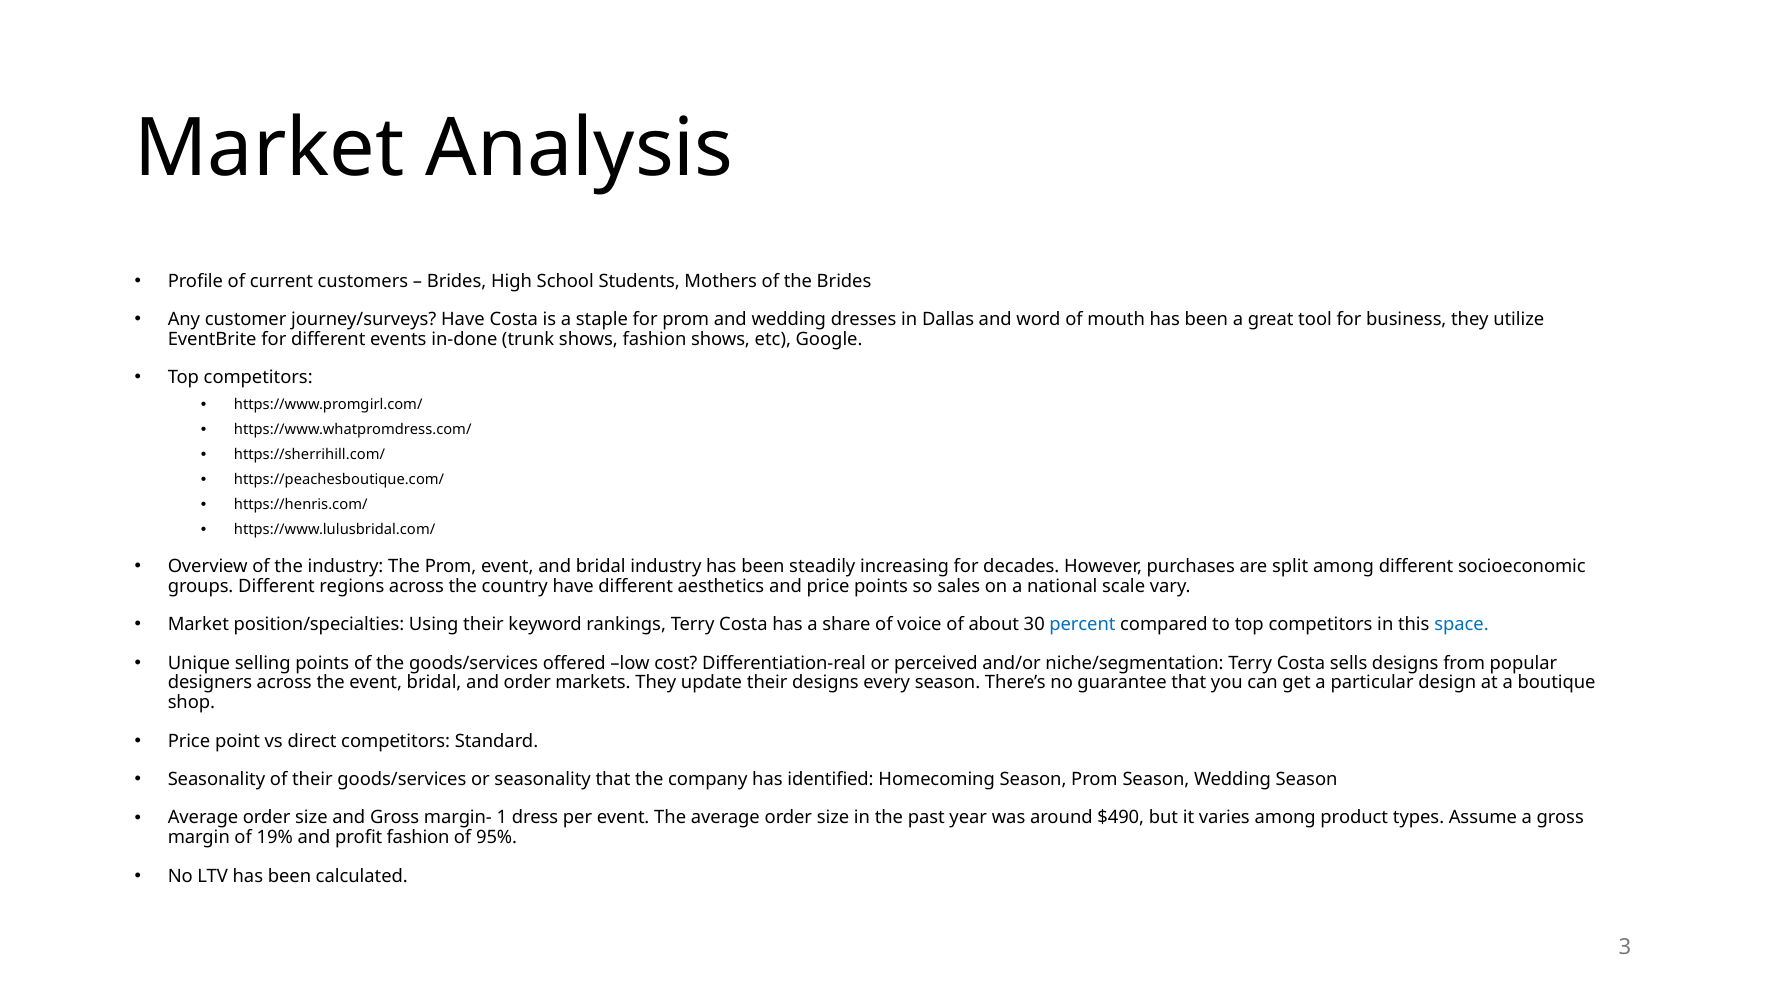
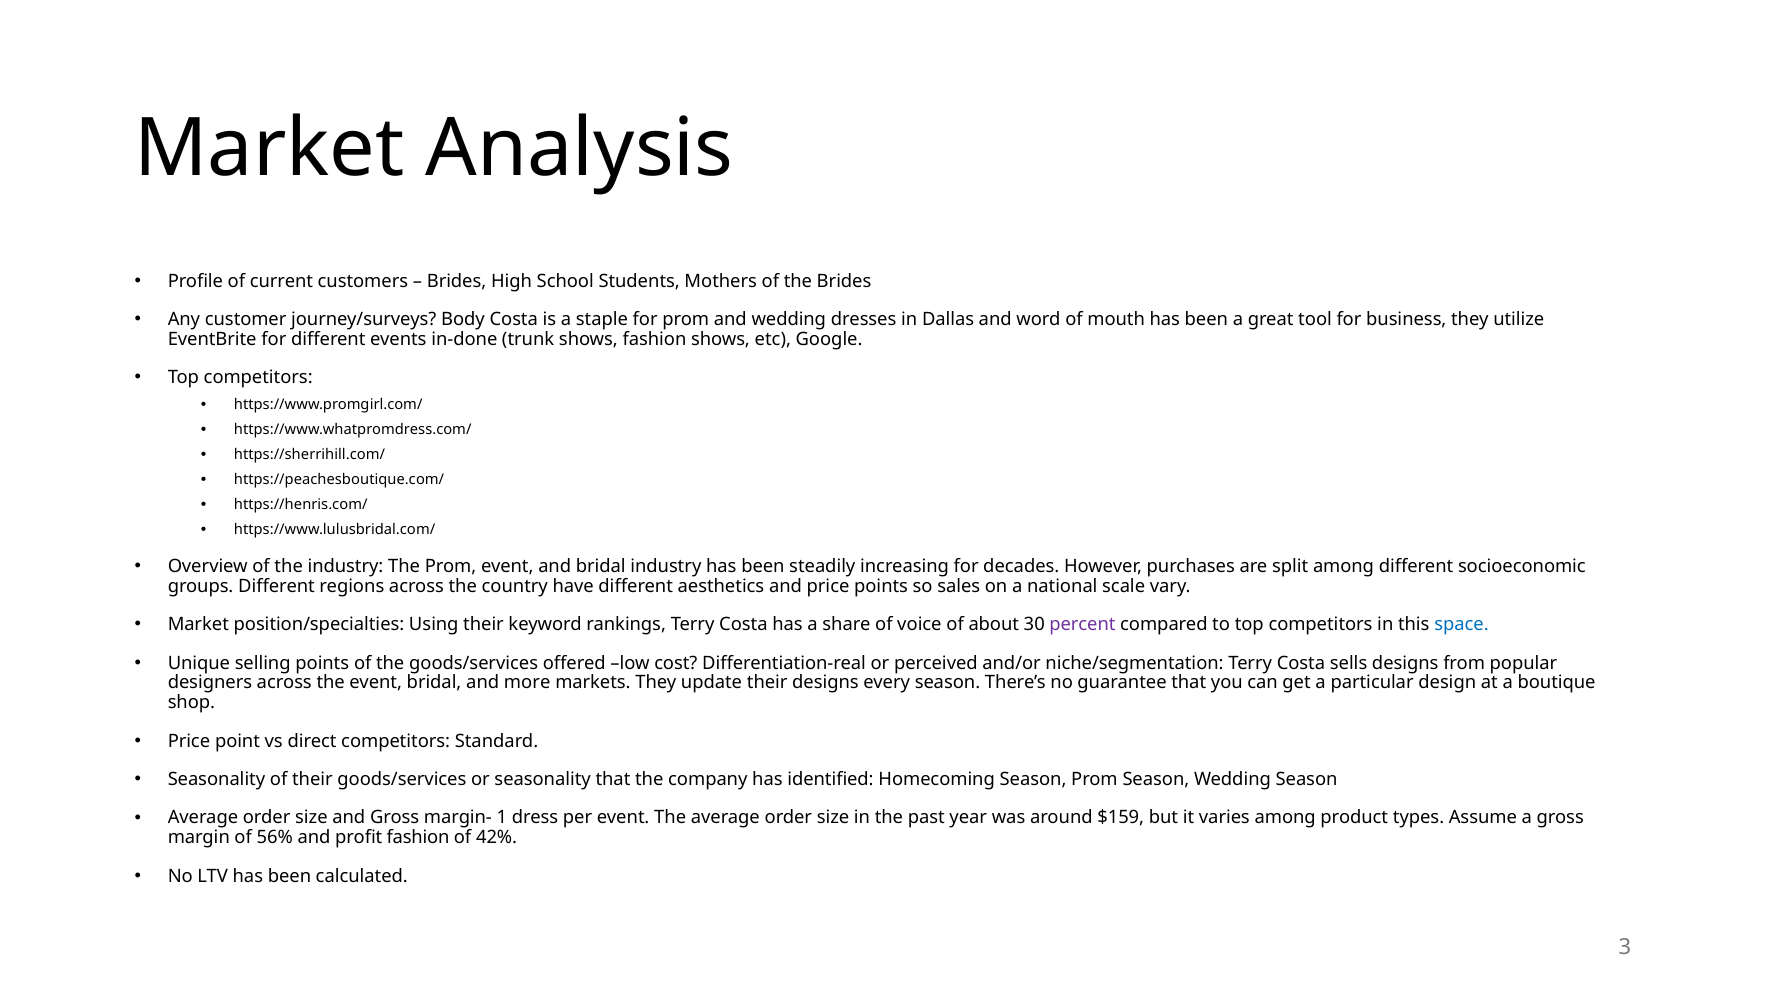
journey/surveys Have: Have -> Body (463, 319)
percent colour: blue -> purple (1082, 624)
and order: order -> more (527, 682)
$490: $490 -> $159 (1121, 817)
19%: 19% -> 56% (275, 837)
95%: 95% -> 42% (497, 837)
